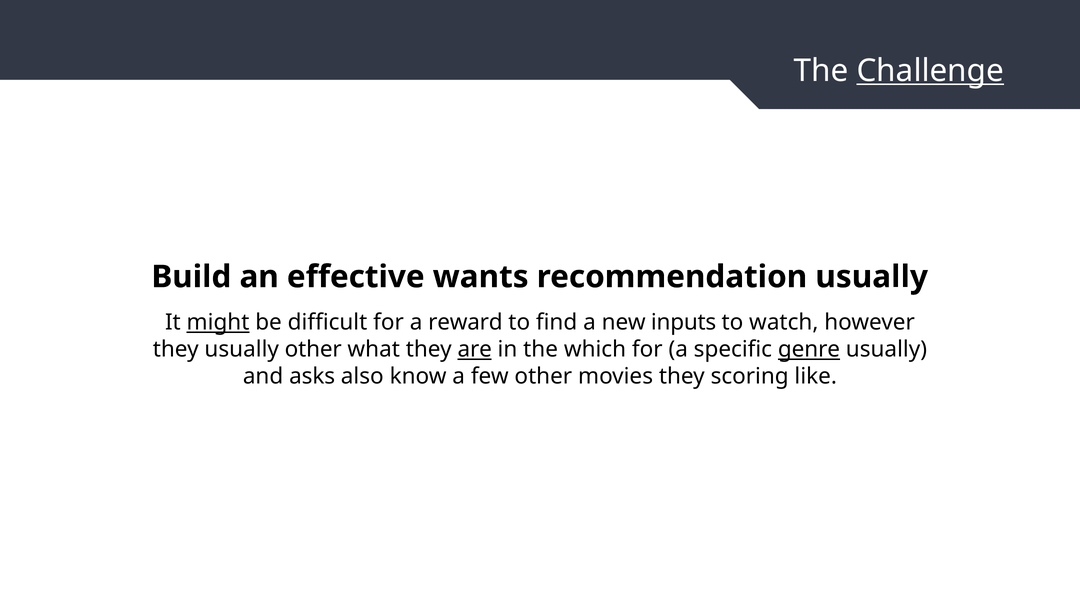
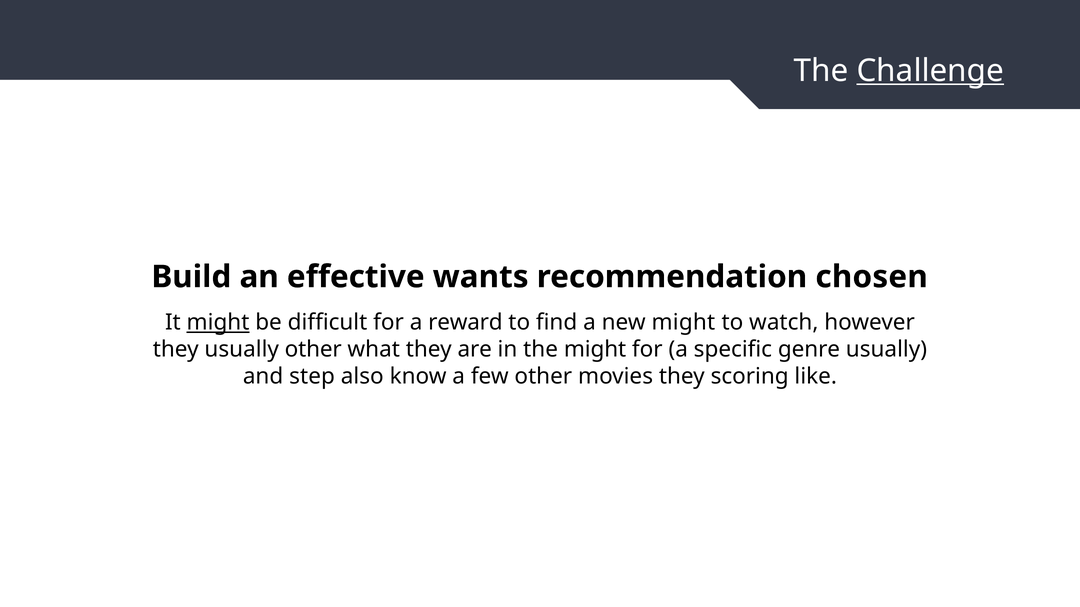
recommendation usually: usually -> chosen (872, 277)
new inputs: inputs -> might (683, 323)
are underline: present -> none (475, 350)
the which: which -> might (595, 350)
genre underline: present -> none (809, 350)
asks: asks -> step (312, 377)
